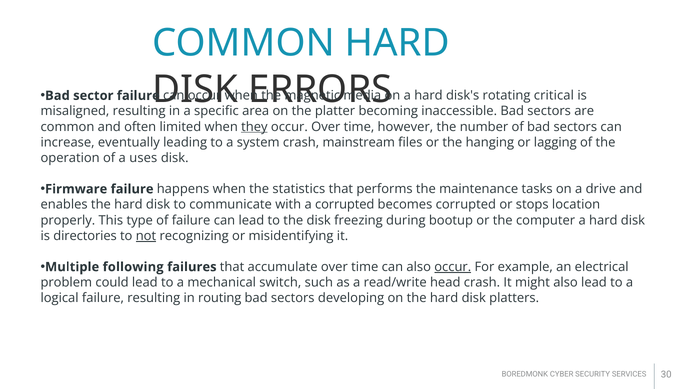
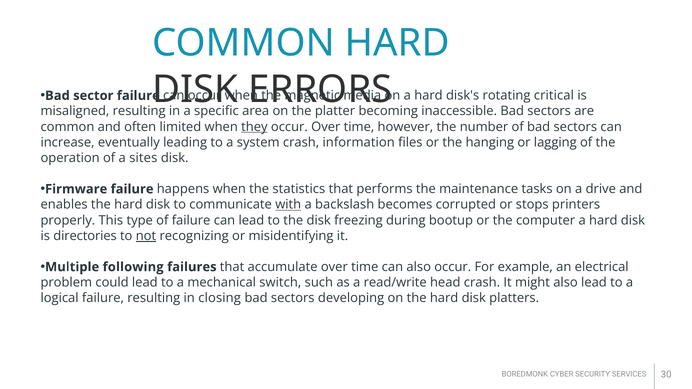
mainstream: mainstream -> information (359, 142)
uses: uses -> sites (143, 158)
with underline: none -> present (288, 205)
a corrupted: corrupted -> backslash (345, 205)
location: location -> printers (576, 205)
occur underline: present -> none (453, 267)
routing: routing -> closing (220, 298)
